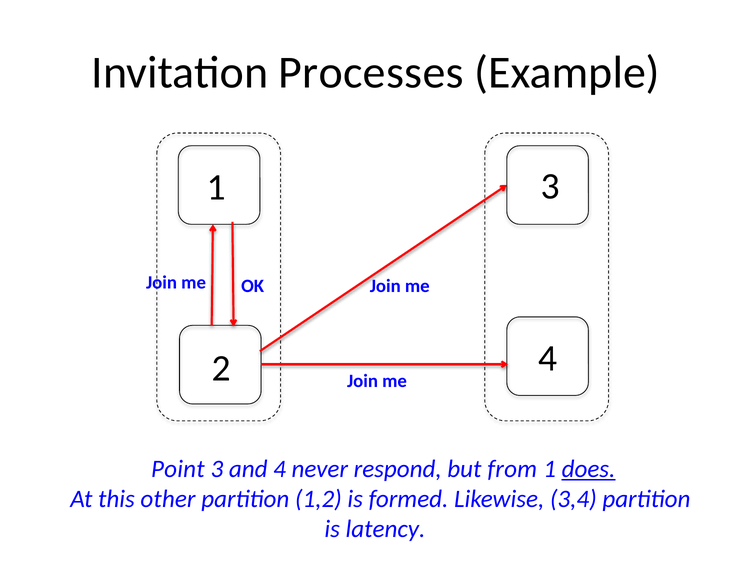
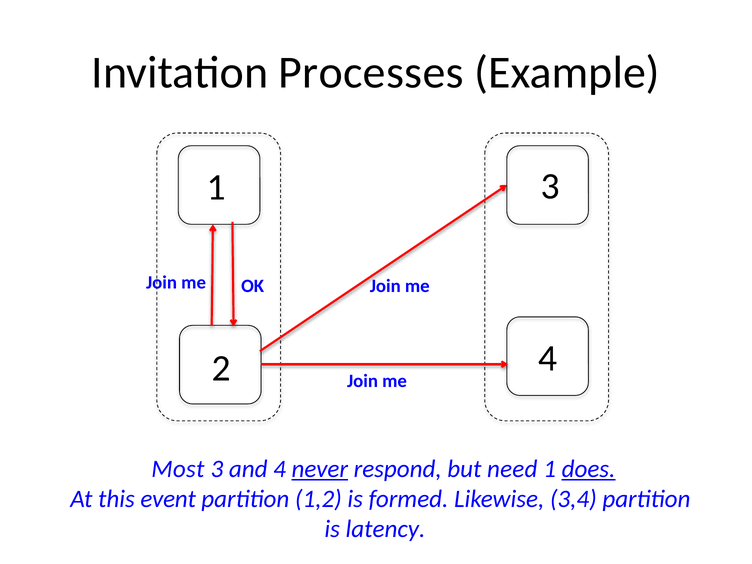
Point: Point -> Most (178, 469)
never underline: none -> present (320, 469)
from: from -> need (512, 469)
other: other -> event (168, 499)
